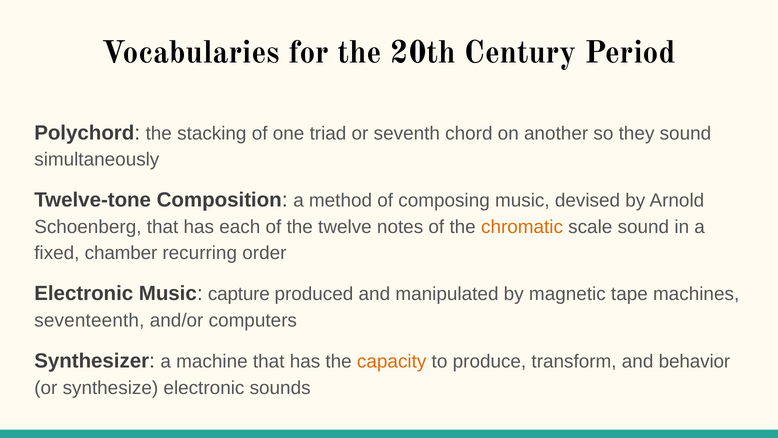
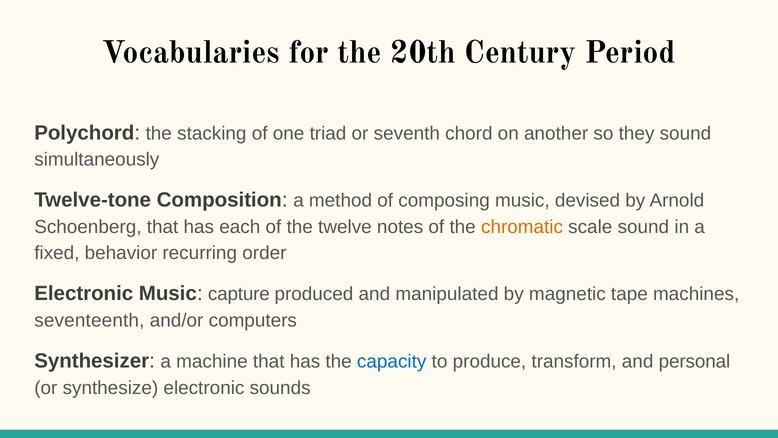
chamber: chamber -> behavior (121, 253)
capacity colour: orange -> blue (392, 361)
behavior: behavior -> personal (694, 361)
